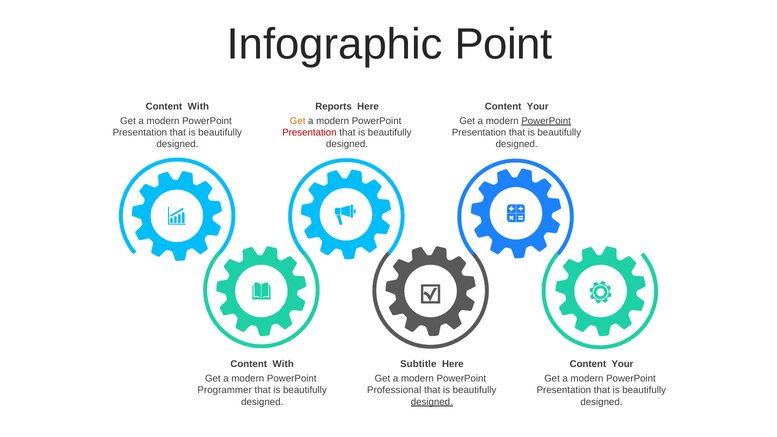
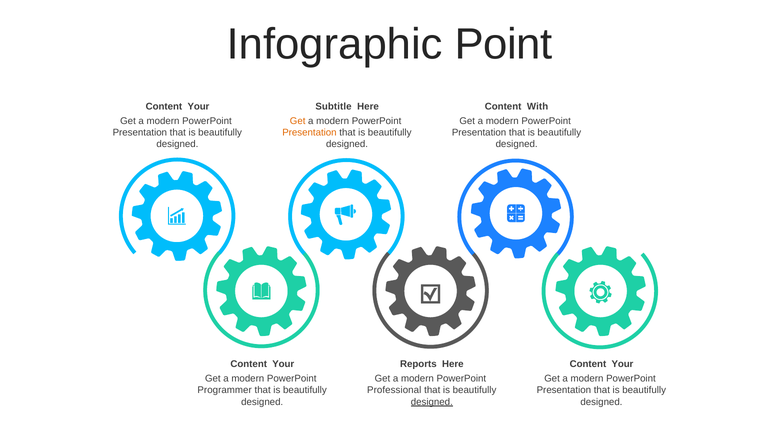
With: With -> Your (198, 106)
Reports: Reports -> Subtitle (334, 106)
Your: Your -> With (538, 106)
PowerPoint underline: present -> none (546, 121)
Presentation colour: red -> orange (309, 133)
With: With -> Your (283, 364)
Subtitle: Subtitle -> Reports (418, 364)
